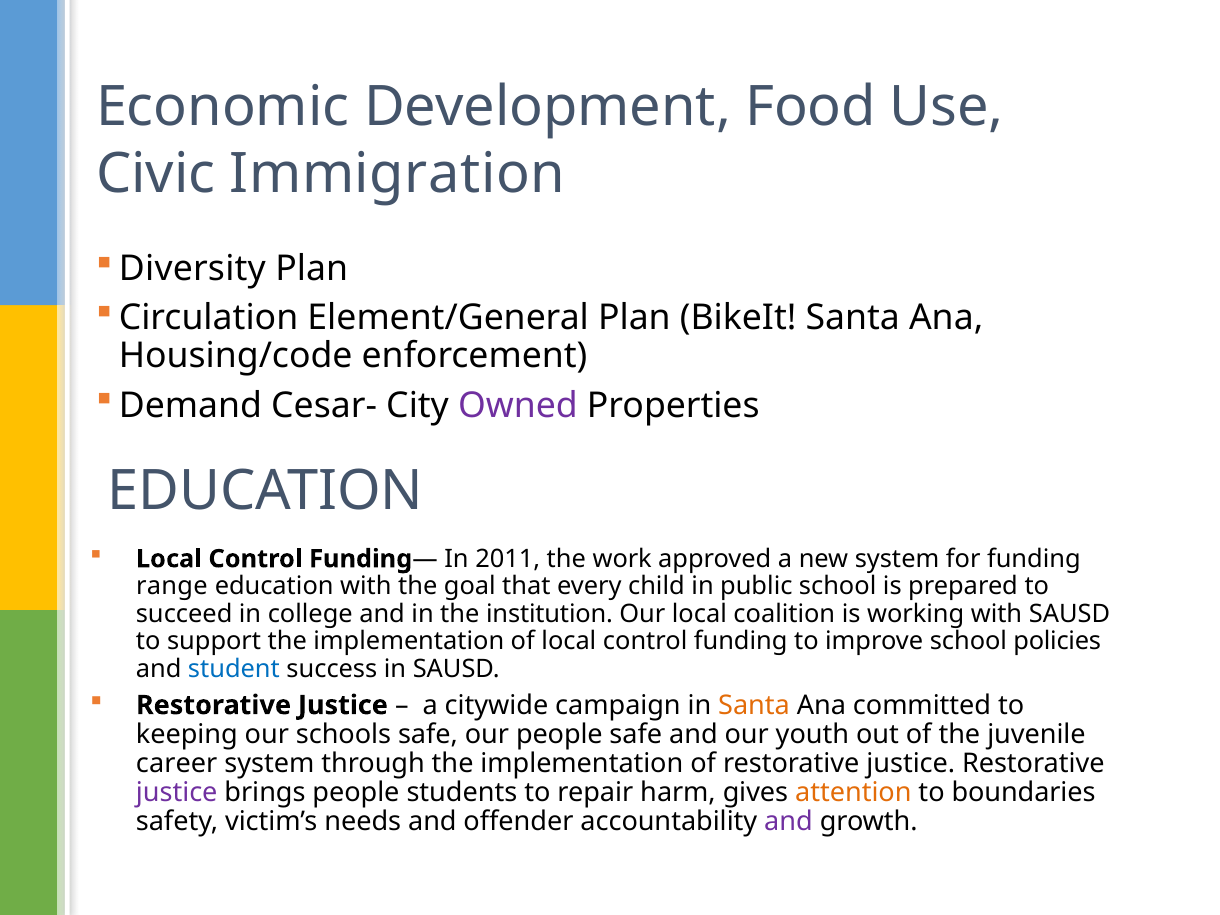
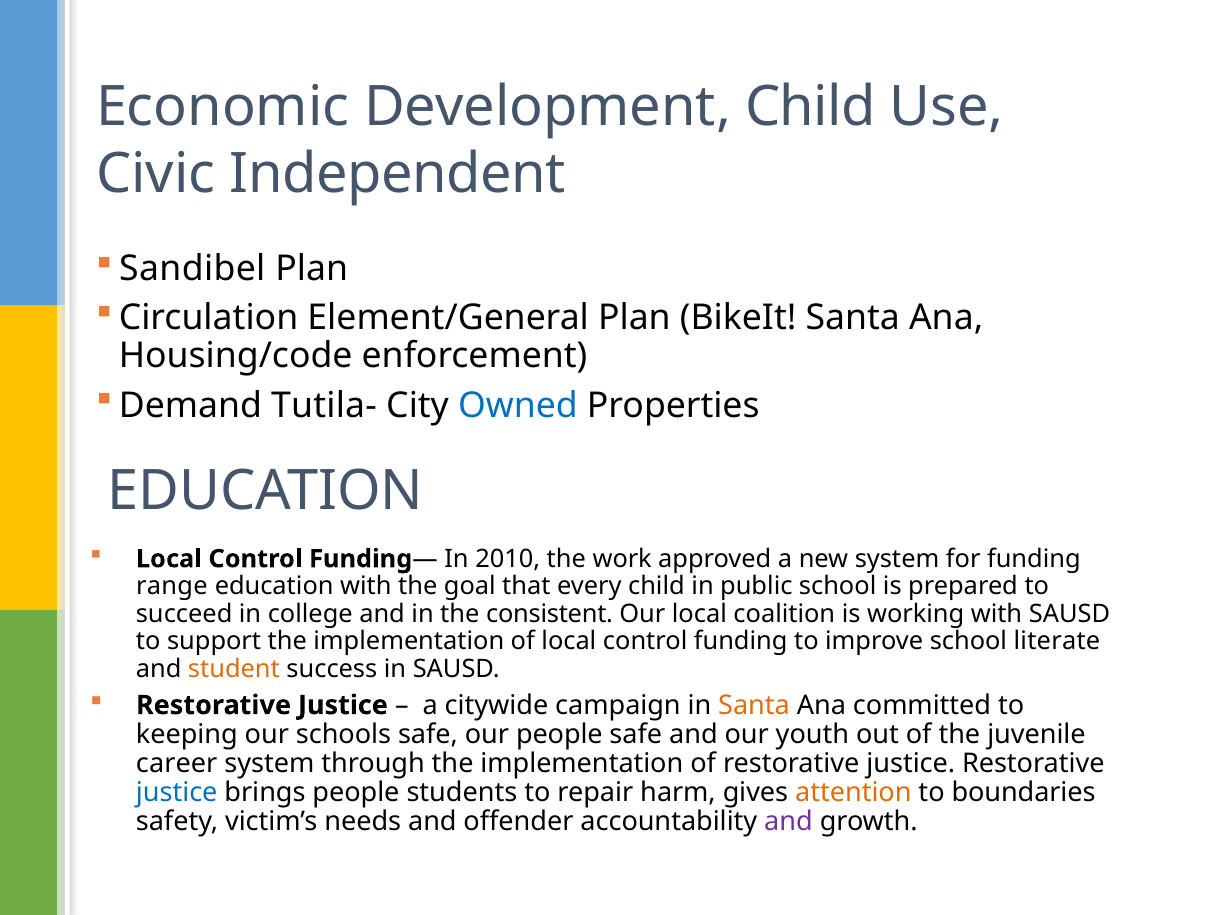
Development Food: Food -> Child (811, 107)
Immigration: Immigration -> Independent (398, 175)
Diversity: Diversity -> Sandibel (192, 269)
Cesar-: Cesar- -> Tutila- (324, 405)
Owned colour: purple -> blue (518, 405)
2011: 2011 -> 2010 (508, 559)
institution: institution -> consistent (550, 614)
policies: policies -> literate (1057, 641)
student colour: blue -> orange (234, 669)
justice colour: purple -> blue (177, 793)
